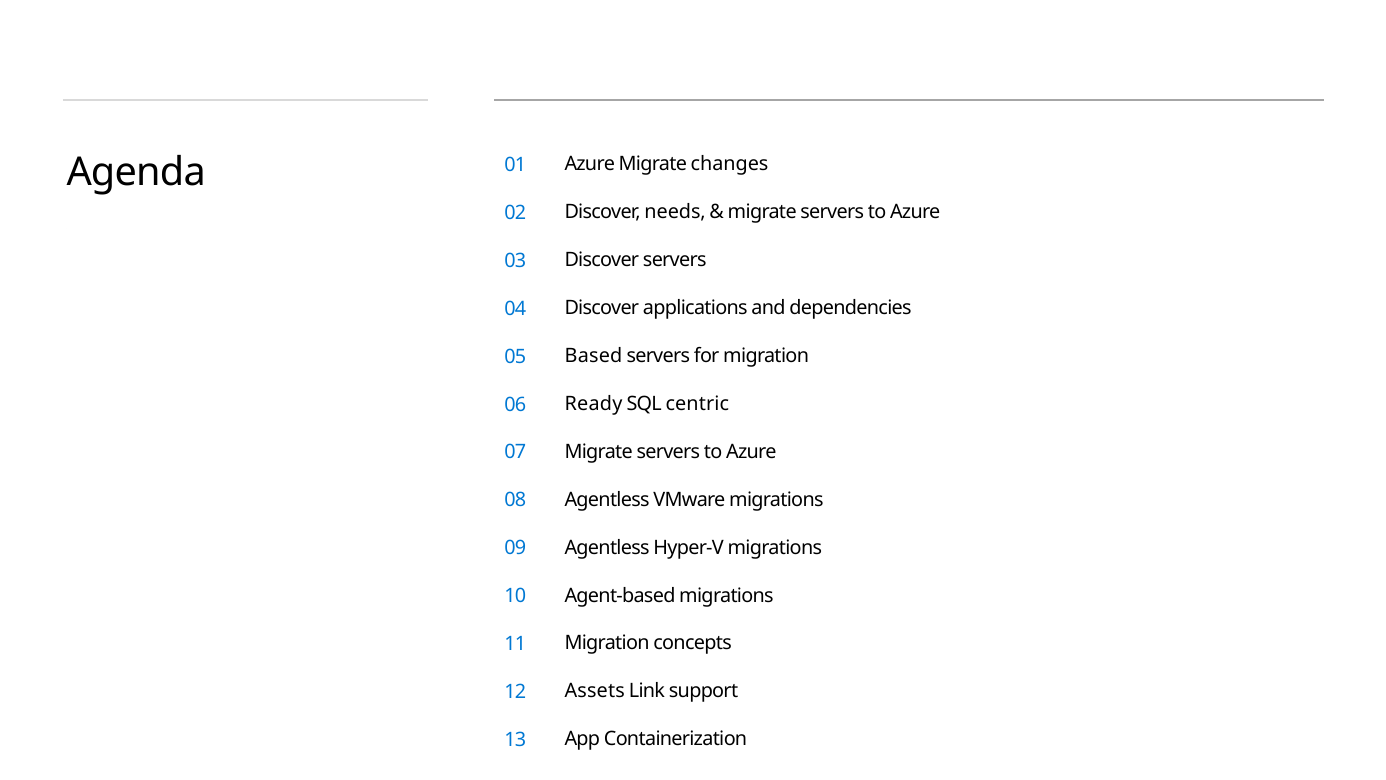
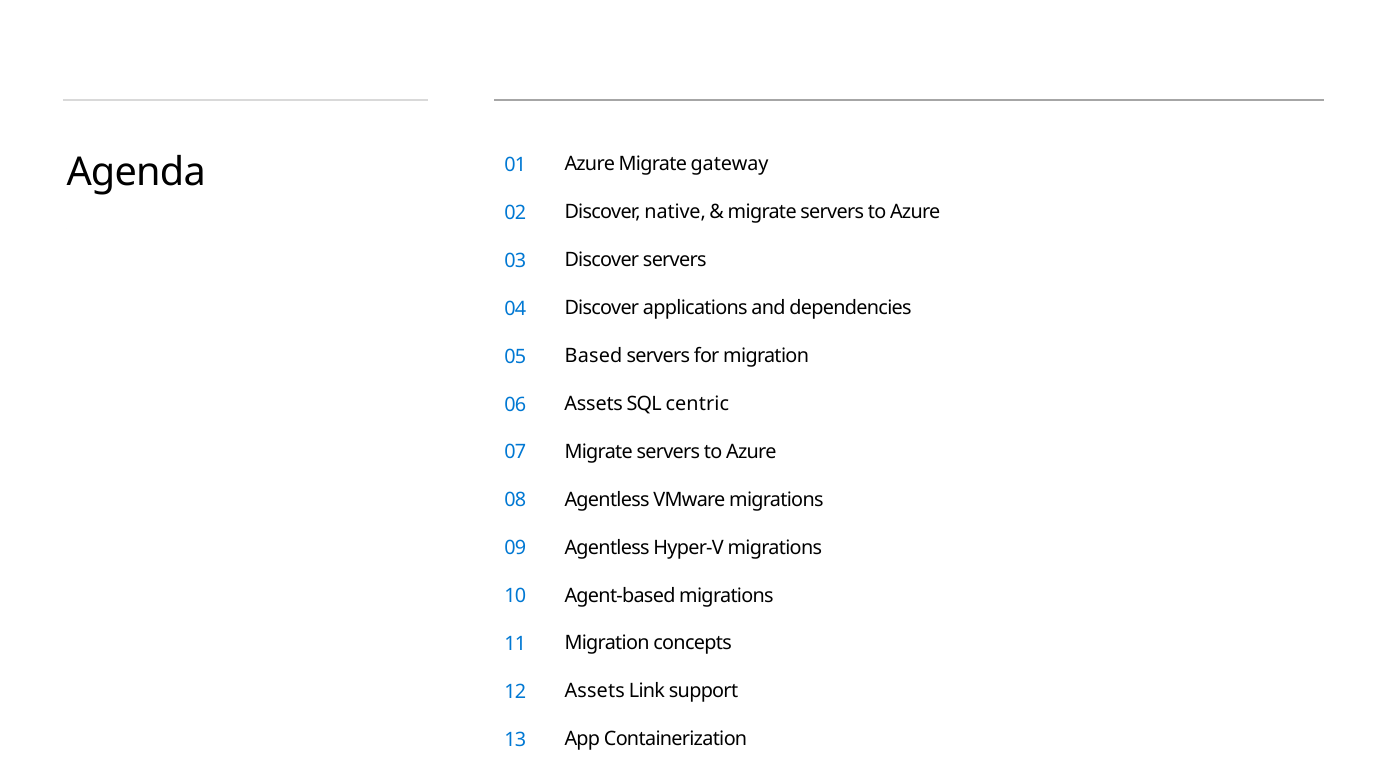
changes: changes -> gateway (730, 164)
needs: needs -> native (675, 212)
Ready: Ready -> Assets (594, 404)
